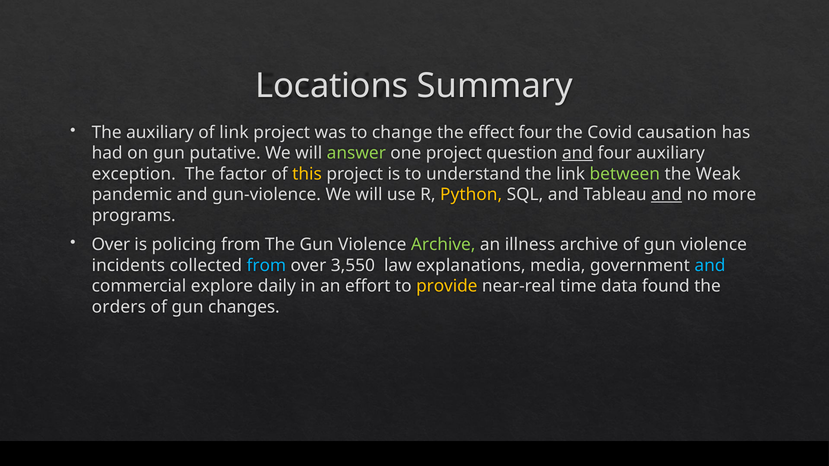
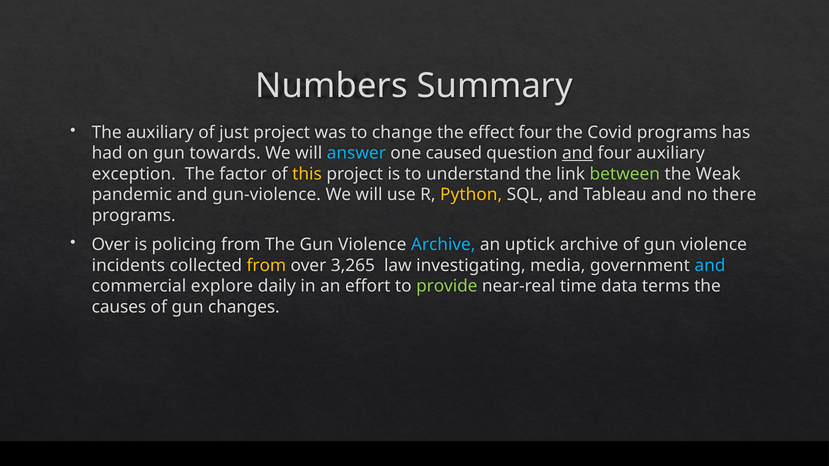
Locations: Locations -> Numbers (332, 86)
of link: link -> just (234, 133)
Covid causation: causation -> programs (677, 133)
putative: putative -> towards (225, 153)
answer colour: light green -> light blue (356, 153)
one project: project -> caused (454, 153)
and underline: present -> none (667, 195)
more: more -> there (734, 195)
Archive colour: light green -> light blue (443, 245)
illness: illness -> uptick (530, 245)
from colour: light blue -> yellow (266, 266)
3,550: 3,550 -> 3,265 (353, 266)
explanations: explanations -> investigating (471, 266)
provide colour: yellow -> light green (447, 286)
found: found -> terms (666, 286)
orders: orders -> causes (119, 307)
